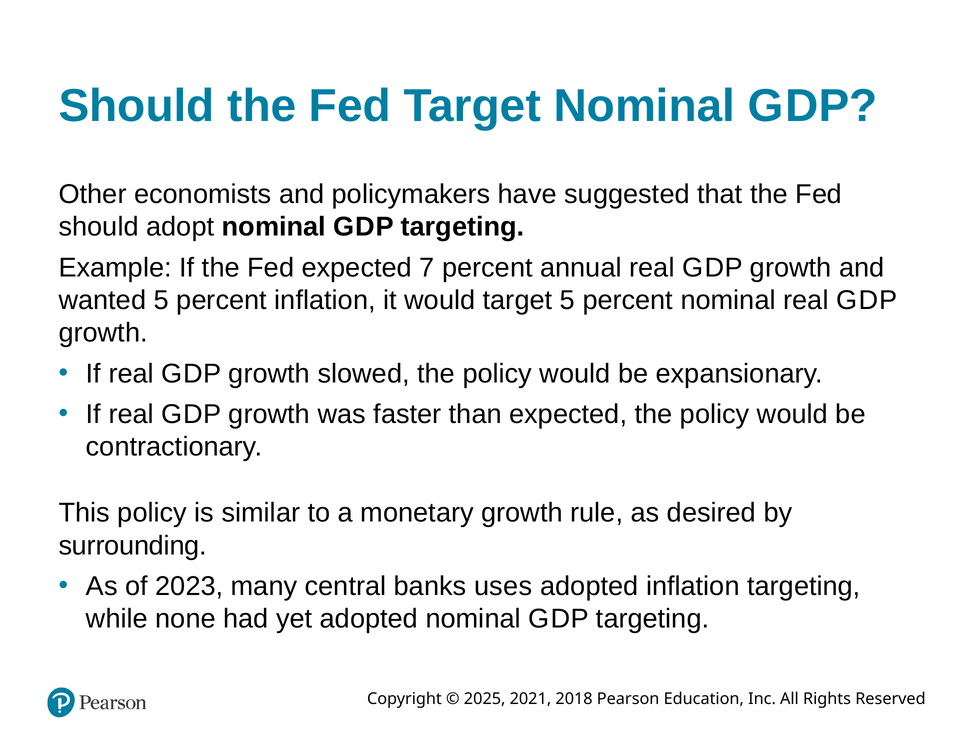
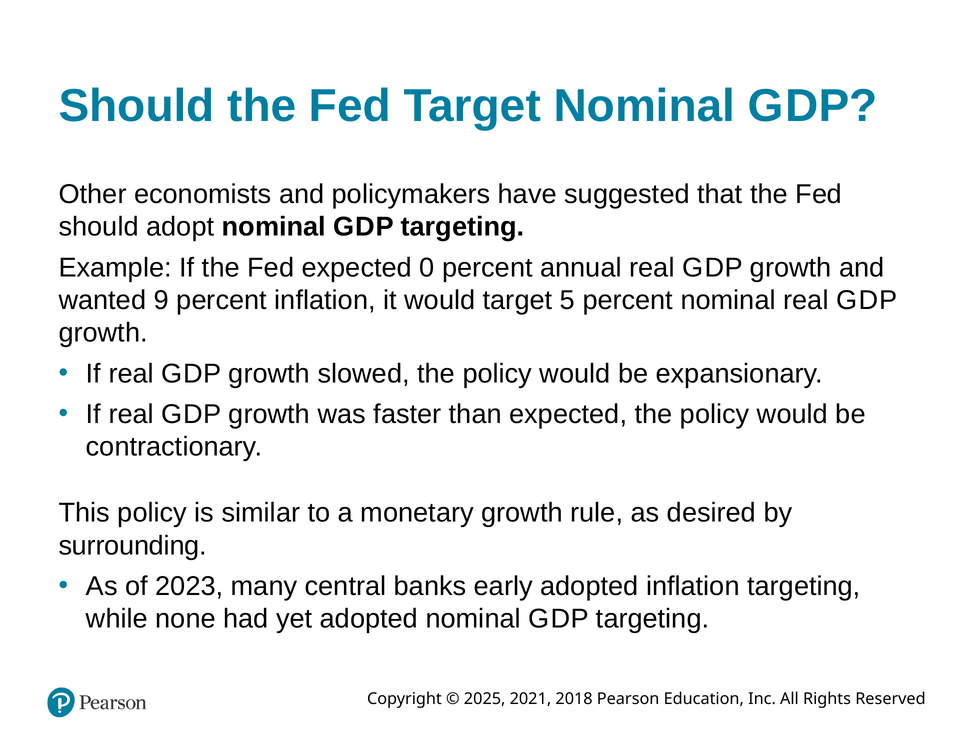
7: 7 -> 0 (427, 268)
wanted 5: 5 -> 9 (161, 300)
uses: uses -> early (503, 586)
